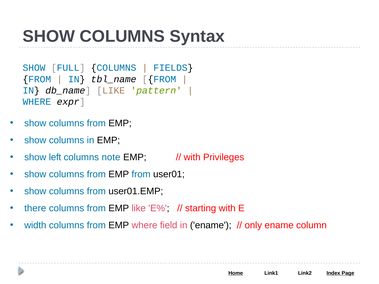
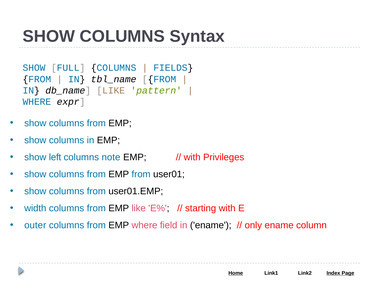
there: there -> width (35, 209)
width: width -> outer (35, 226)
